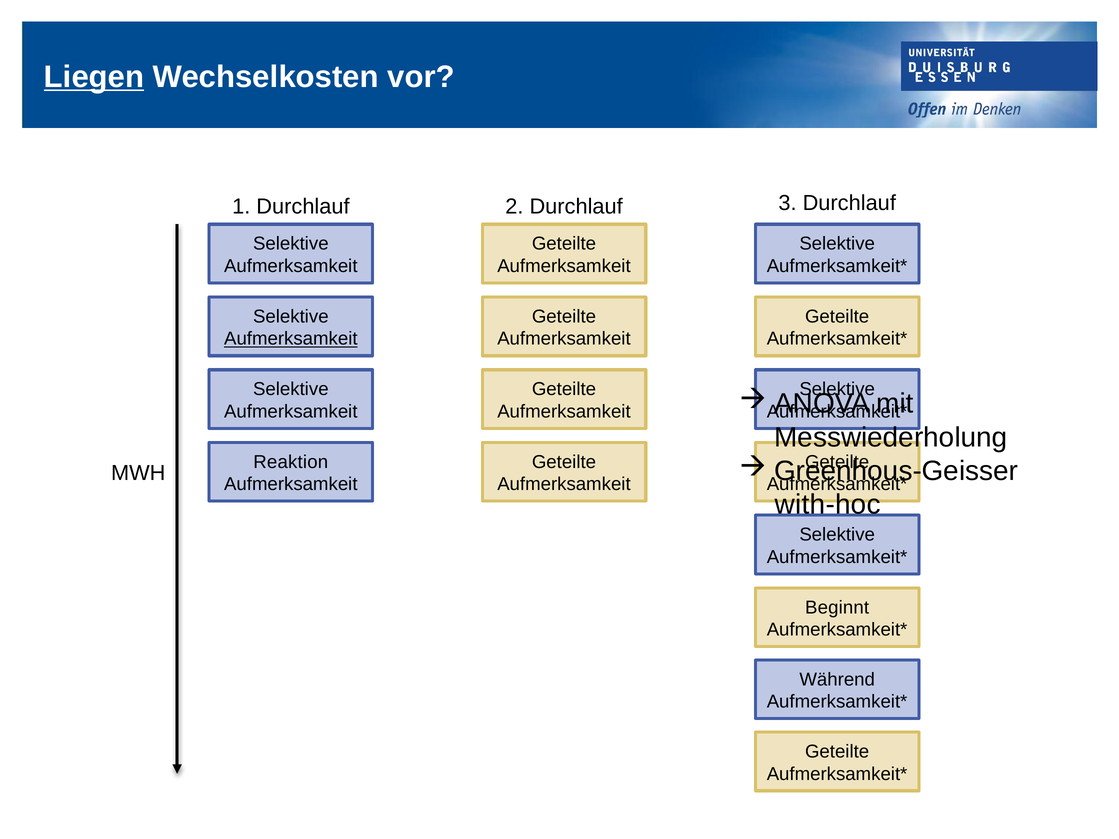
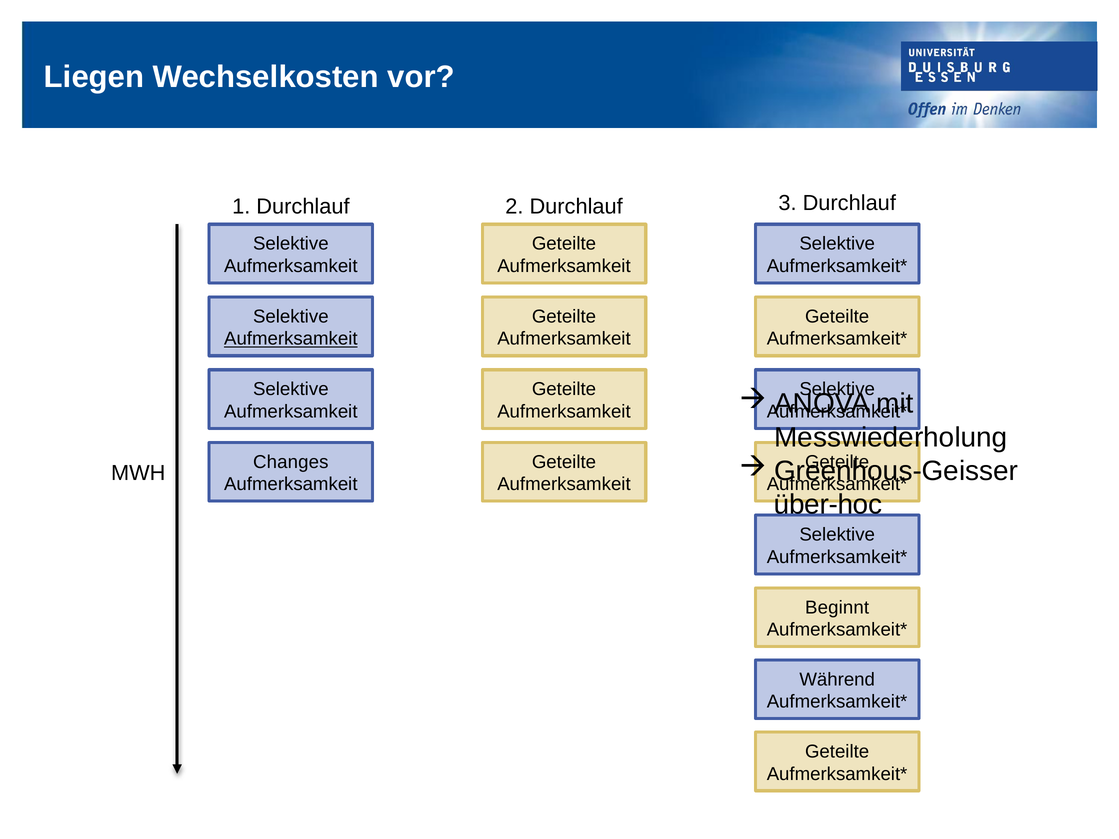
Liegen underline: present -> none (94, 77)
Reaktion: Reaktion -> Changes (291, 462)
with-hoc: with-hoc -> über-hoc (828, 505)
